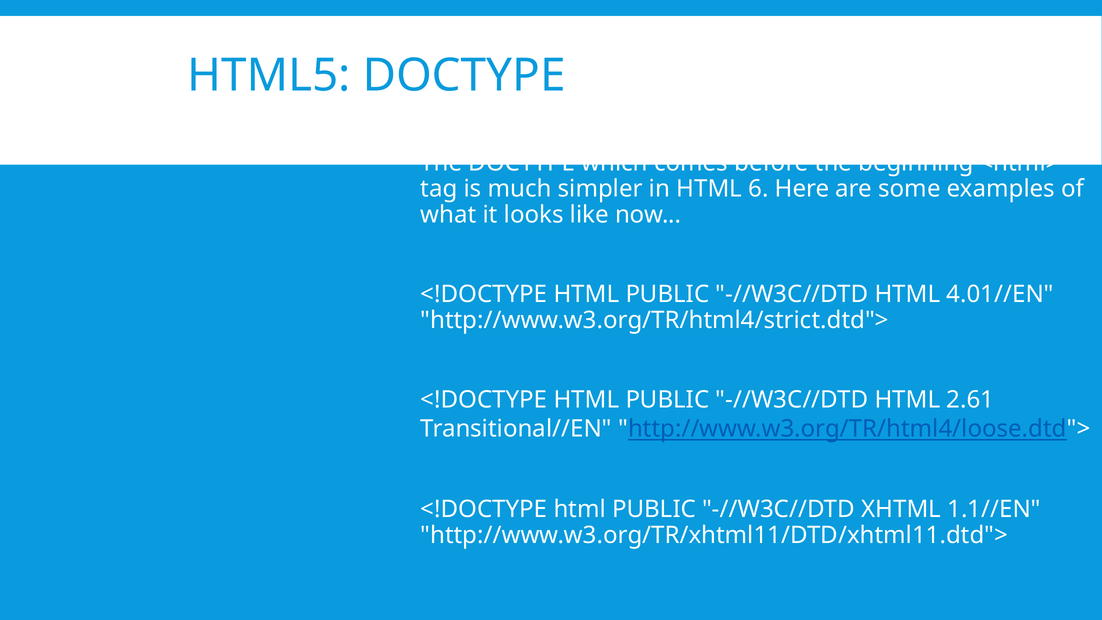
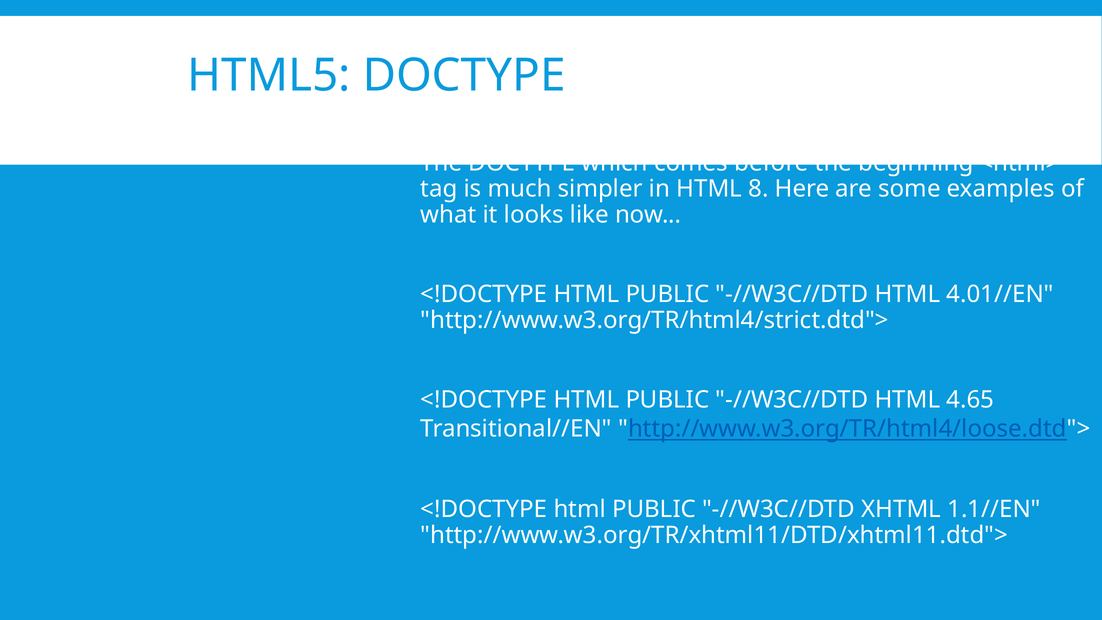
6: 6 -> 8 (758, 189)
2.61: 2.61 -> 4.65 (970, 400)
